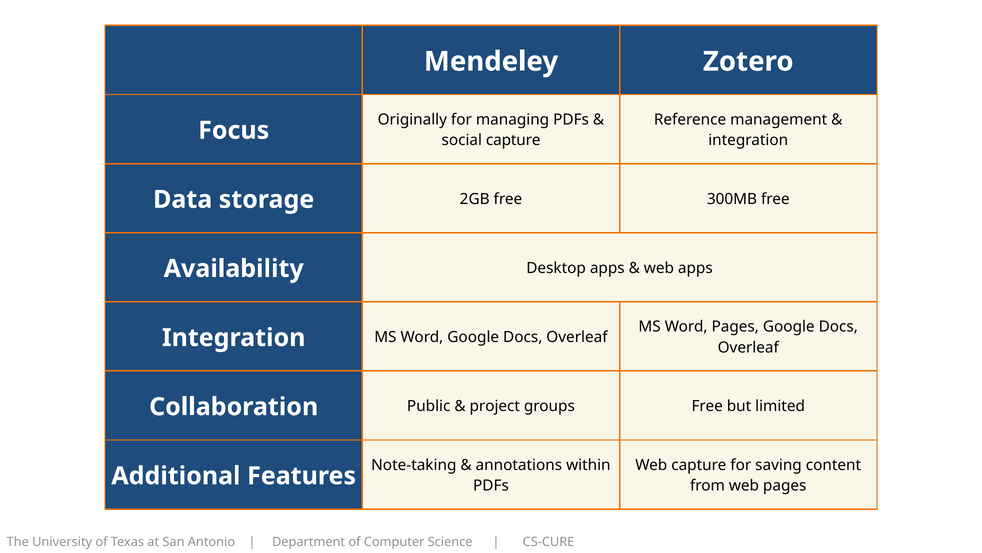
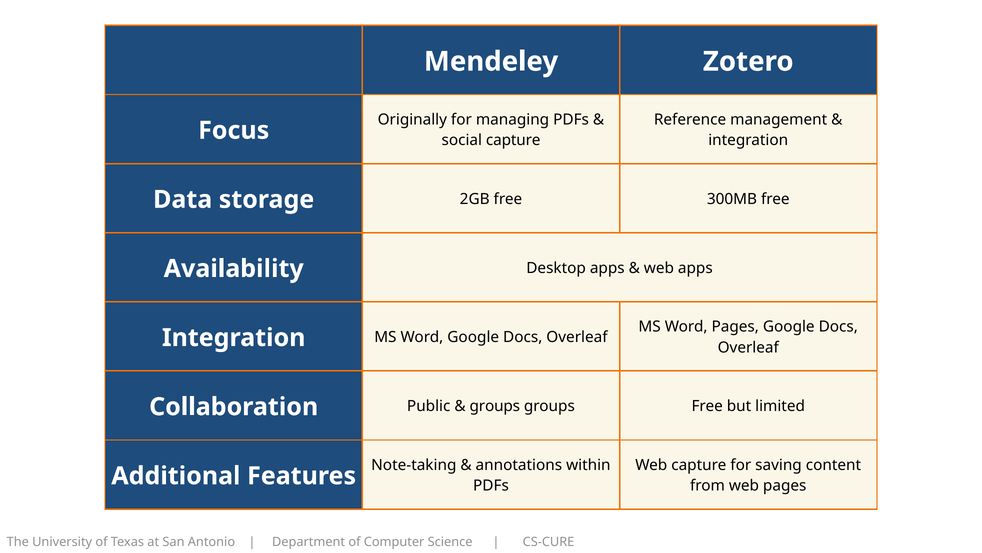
project: project -> groups (495, 406)
